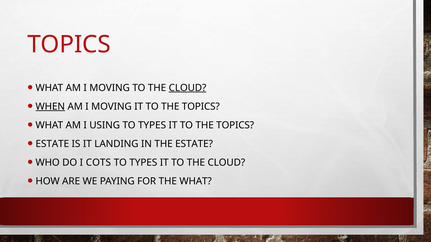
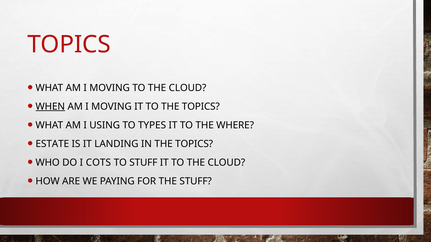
CLOUD underline: present -> none (188, 88)
TOPICS: TOPICS -> WHERE (235, 125)
IN THE ESTATE: ESTATE -> TOPICS (194, 144)
TYPES: TYPES -> STUFF (143, 163)
THE WHAT: WHAT -> STUFF (196, 182)
